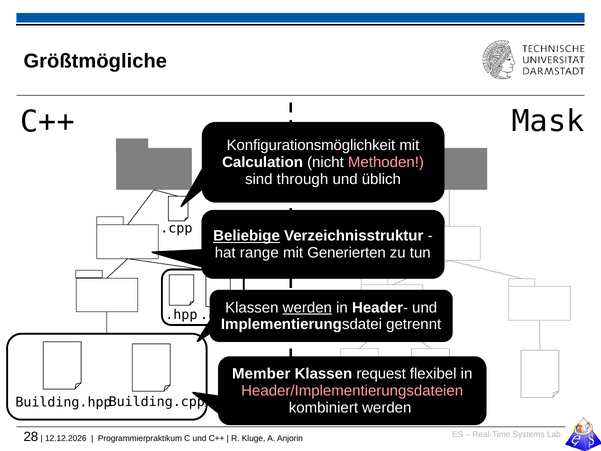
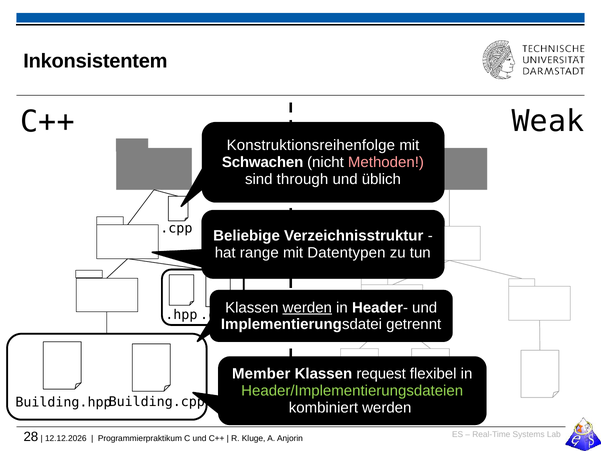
Größtmögliche: Größtmögliche -> Inkonsistentem (95, 61)
Mask: Mask -> Weak (548, 121)
Konfigurationsmöglichkeit: Konfigurationsmöglichkeit -> Konstruktionsreihenfolge (311, 145)
Calculation: Calculation -> Schwachen (263, 162)
Beliebige underline: present -> none (247, 236)
Generierten: Generierten -> Datentypen (346, 253)
Header/Implementierungsdateien colour: pink -> light green (352, 391)
